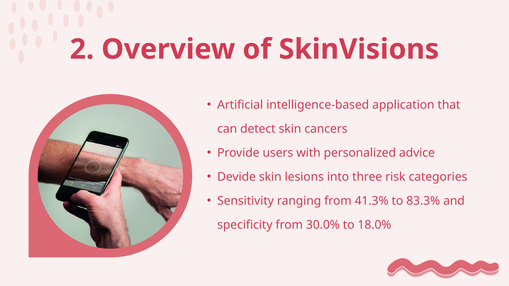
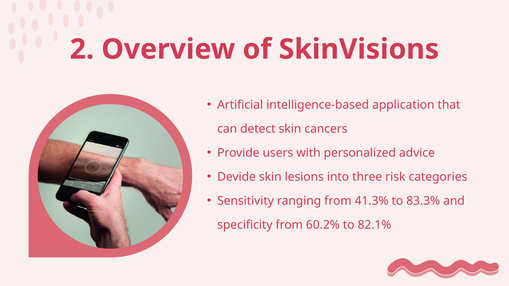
30.0%: 30.0% -> 60.2% (323, 225)
18.0%: 18.0% -> 82.1% (375, 225)
